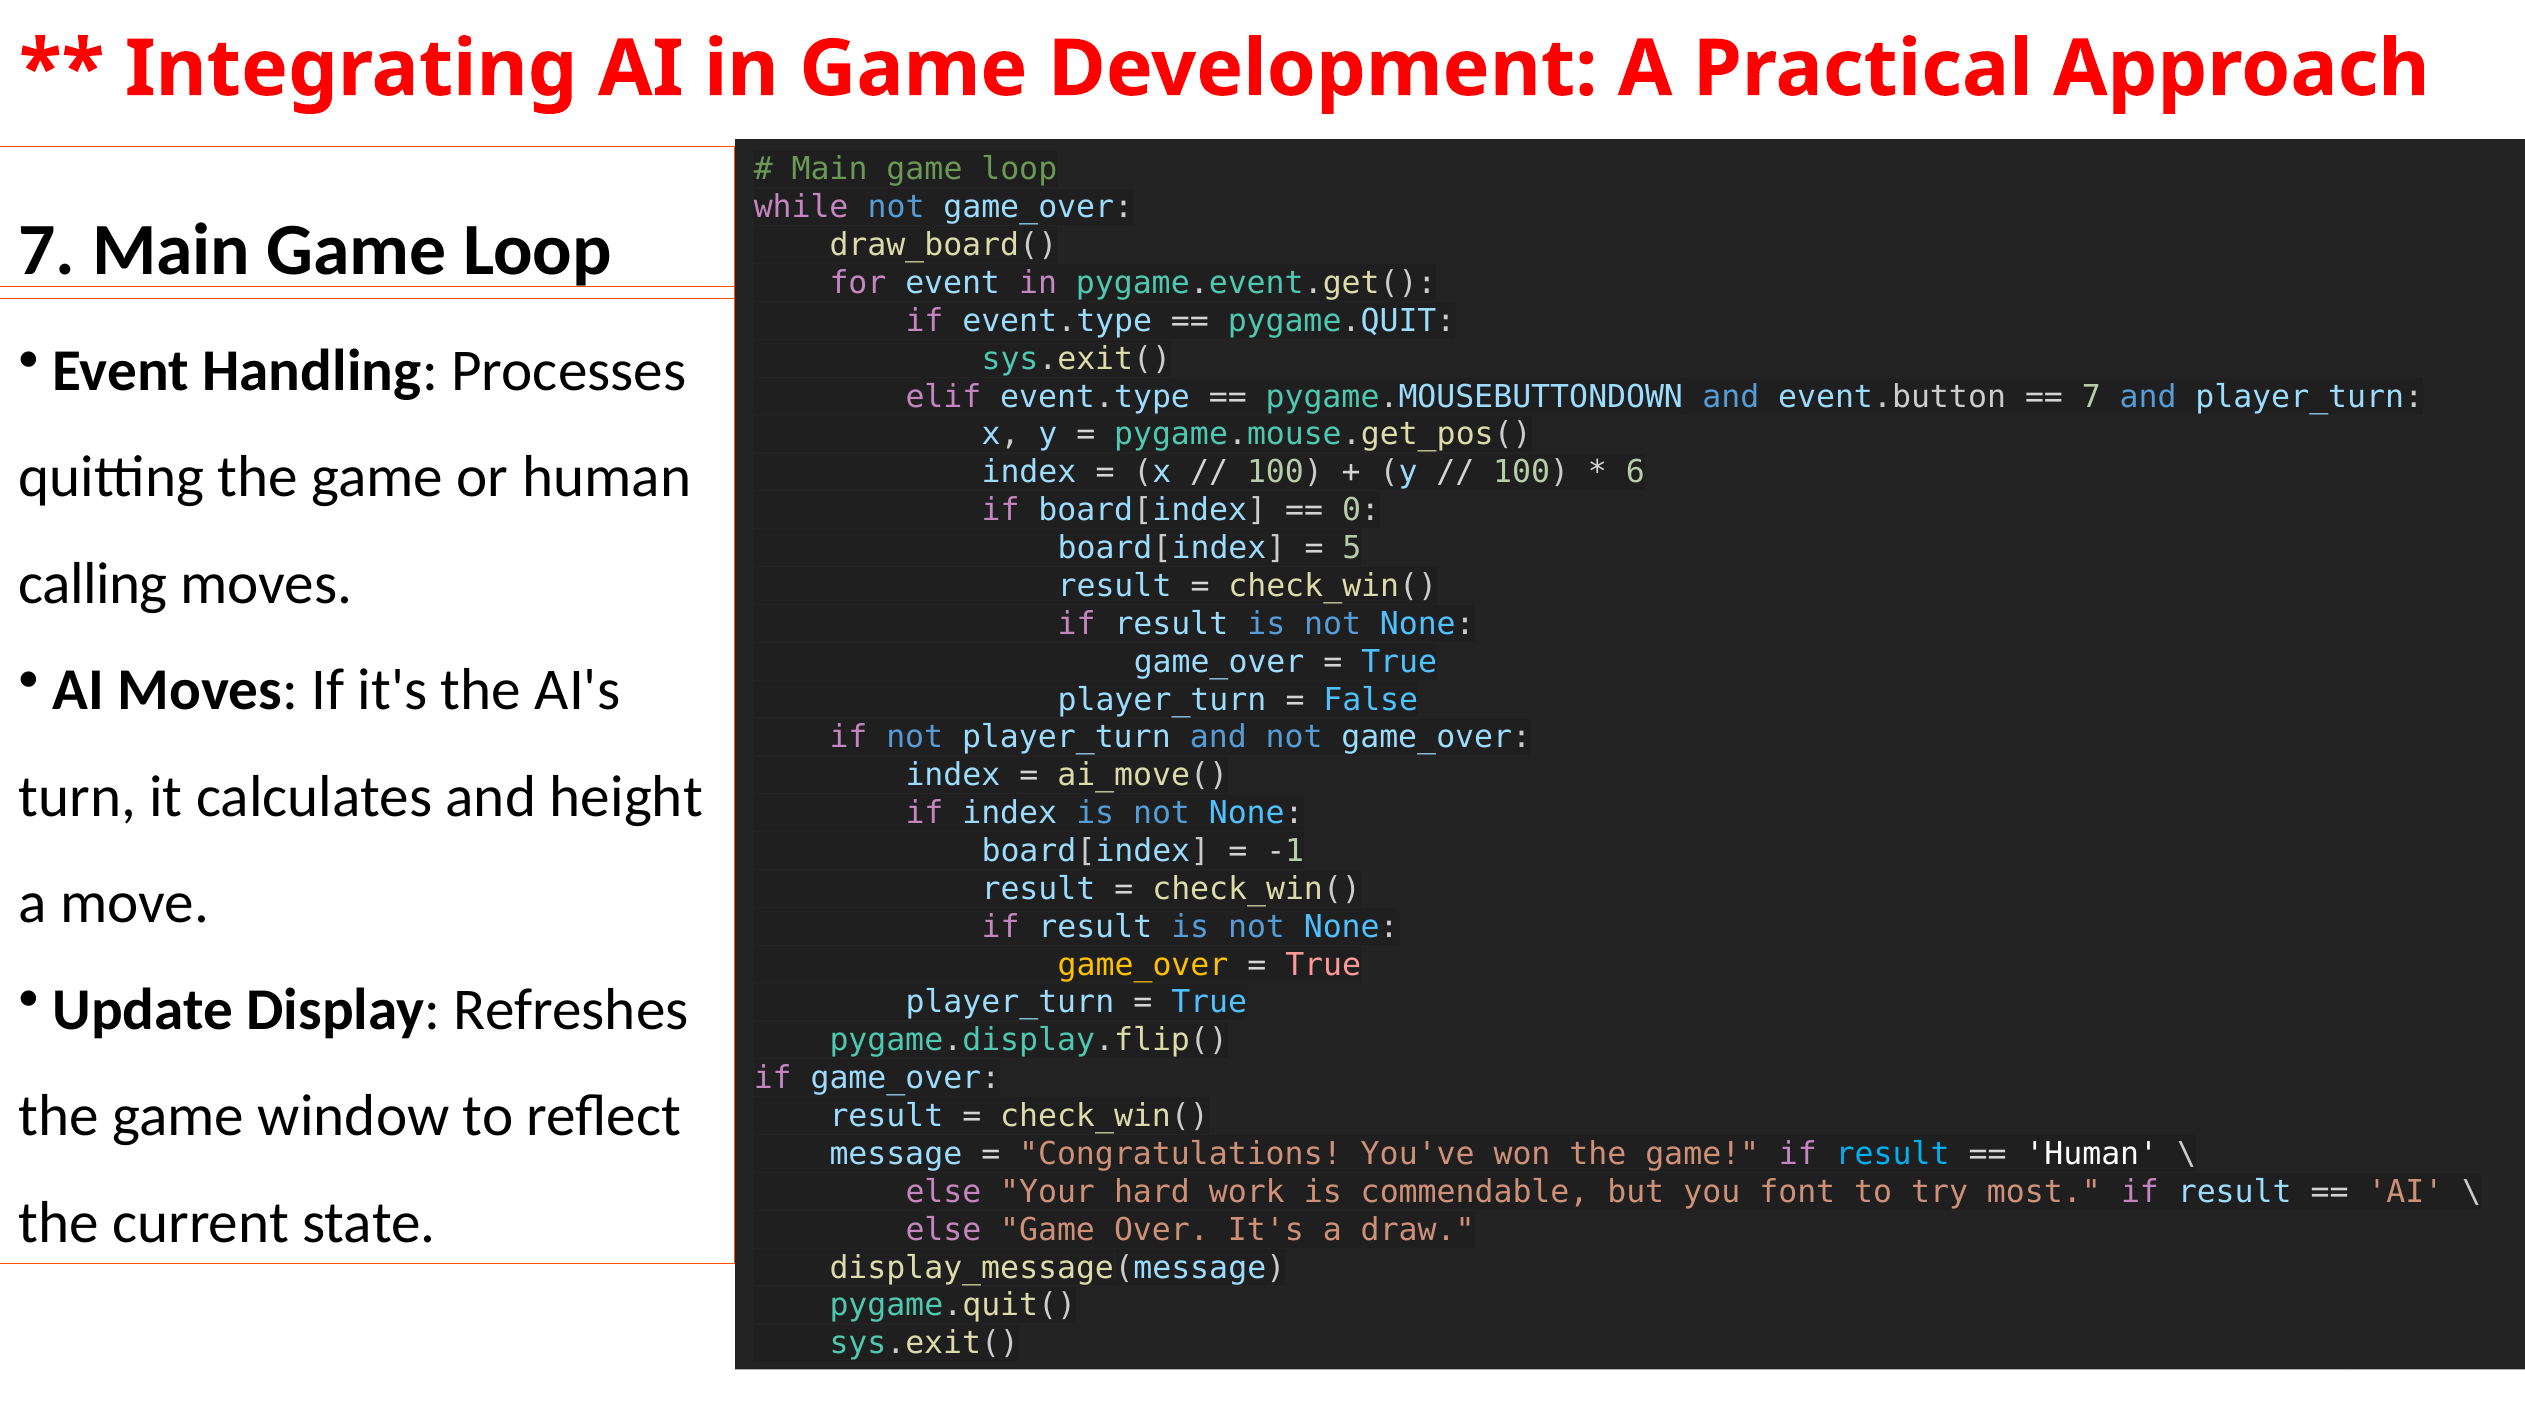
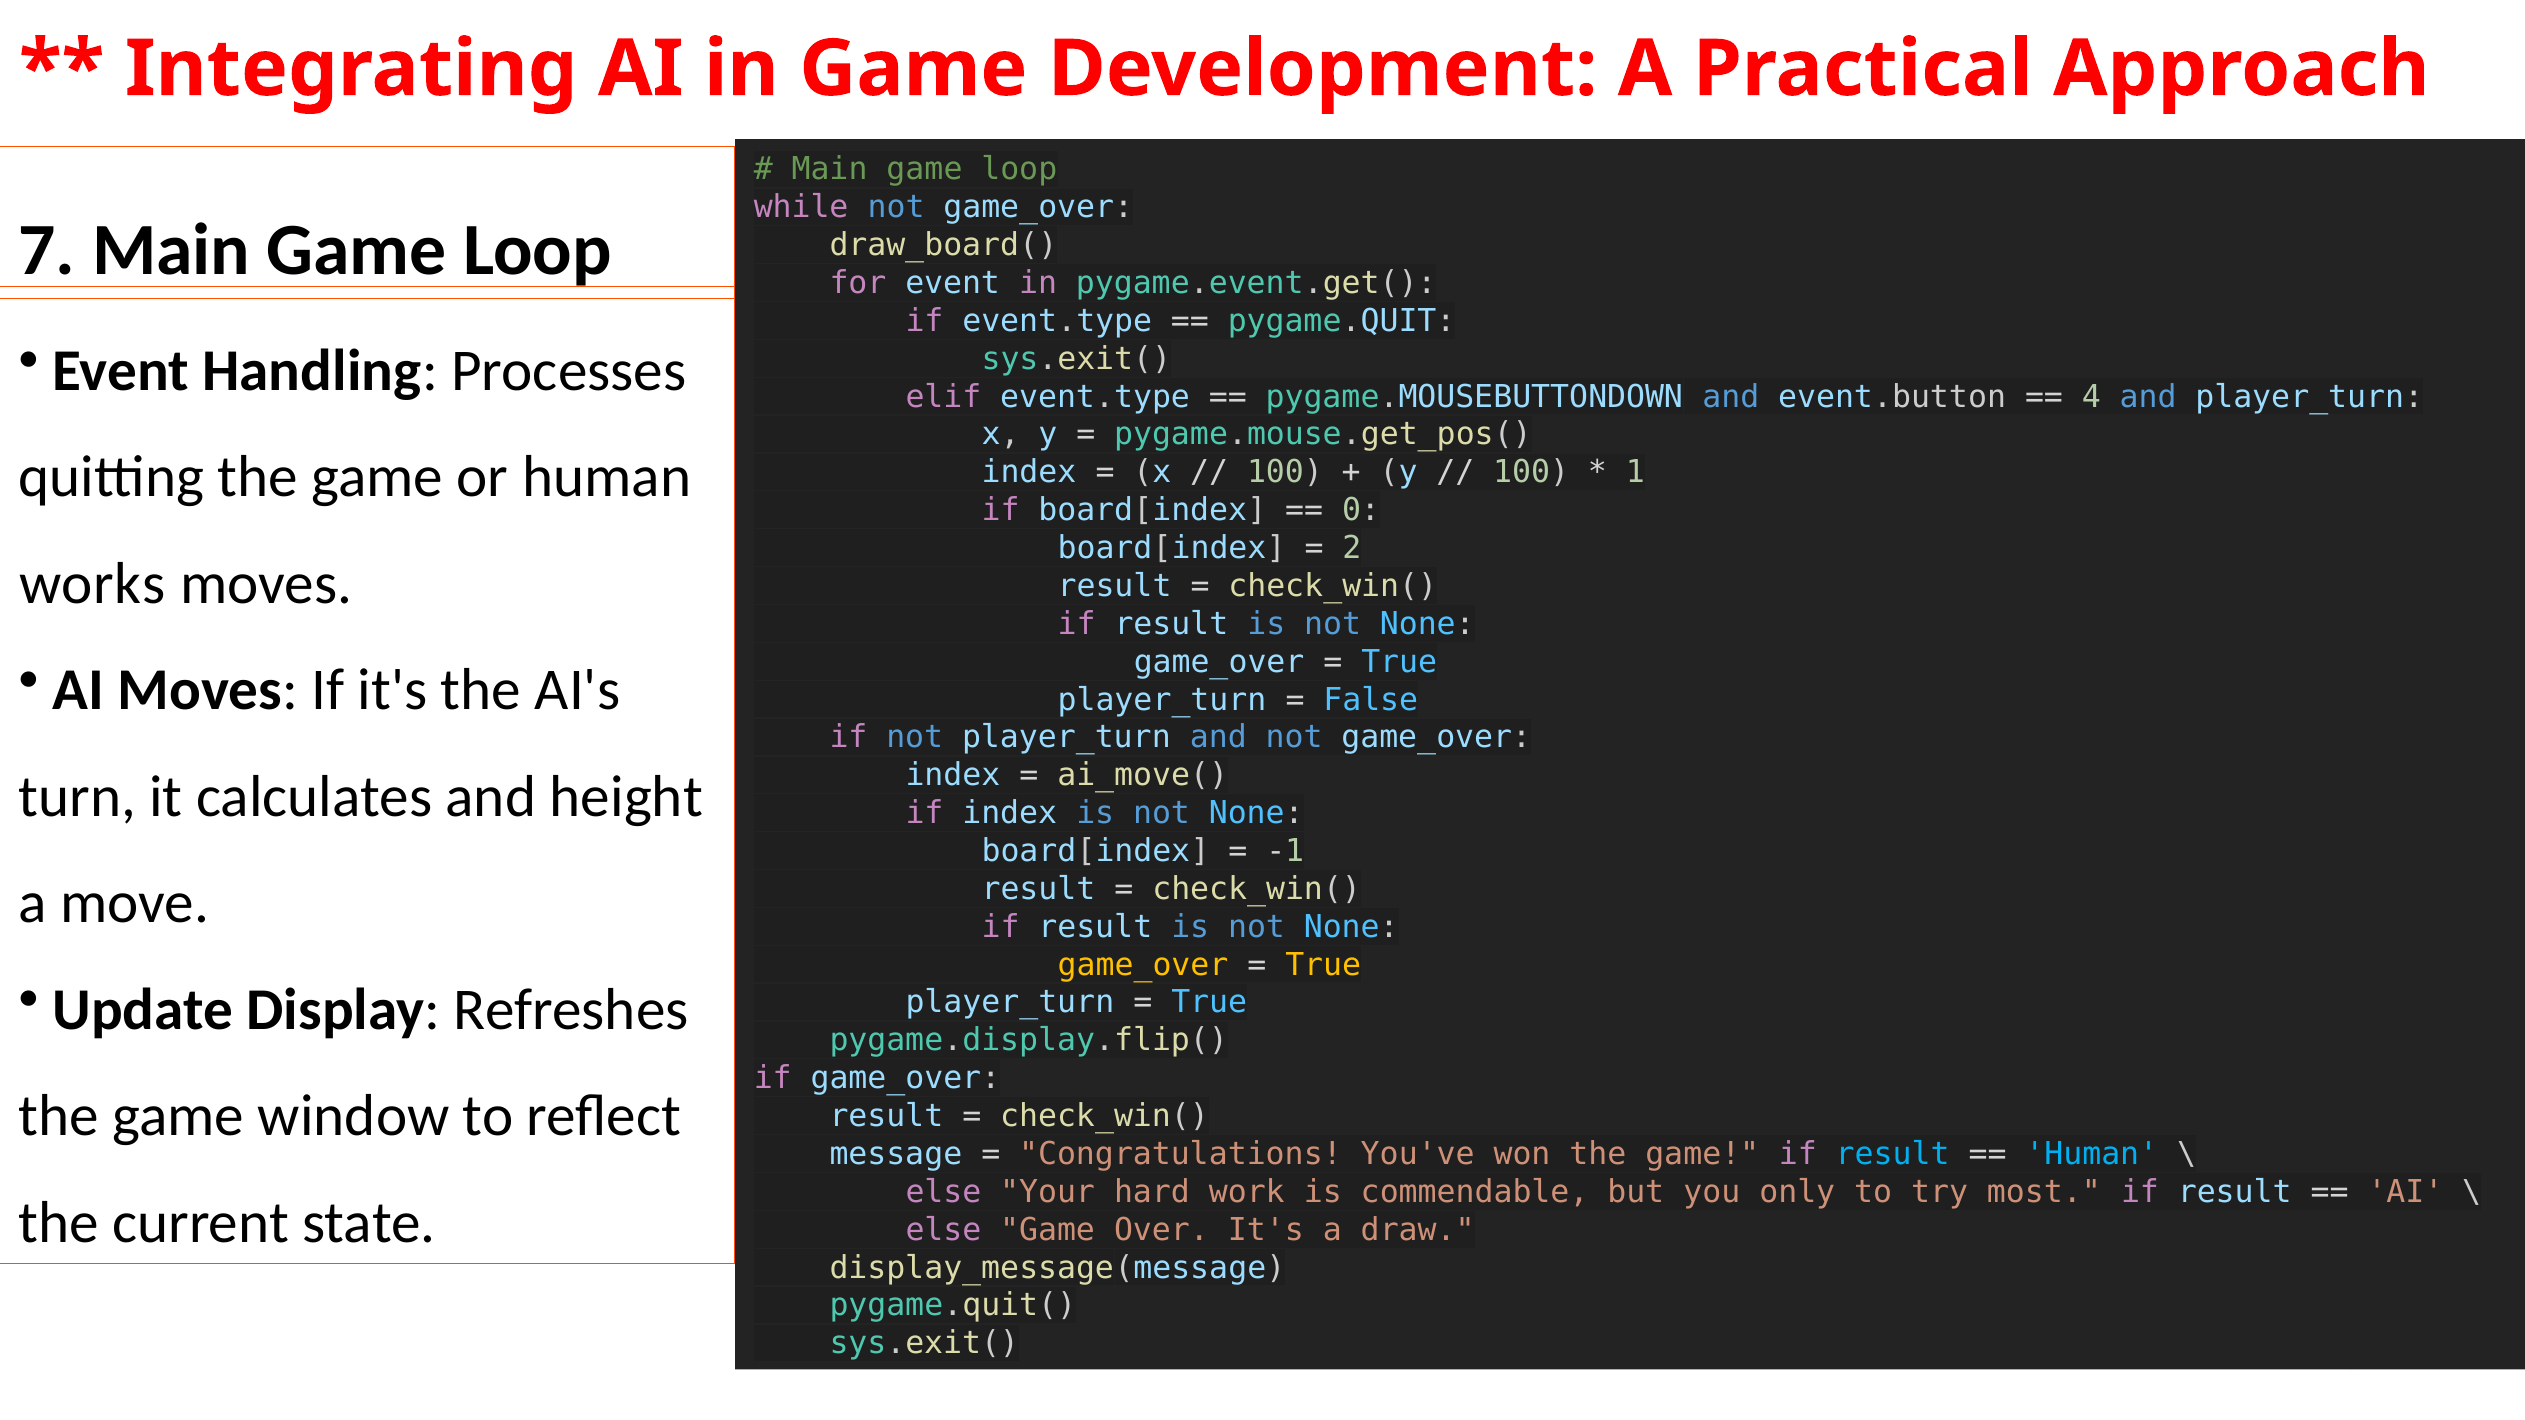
7: 7 -> 4 (2091, 397)
6: 6 -> 1 (1635, 472)
5: 5 -> 2 (1352, 548)
calling: calling -> works (92, 584)
True colour: pink -> yellow (1323, 965)
Human colour: white -> light blue (2092, 1154)
font: font -> only (1797, 1192)
